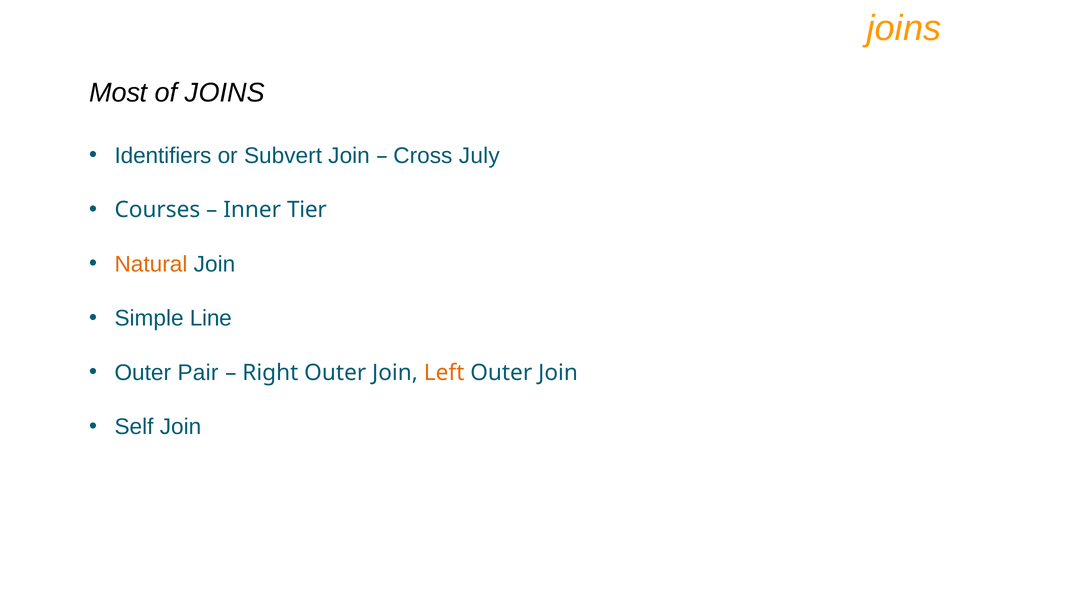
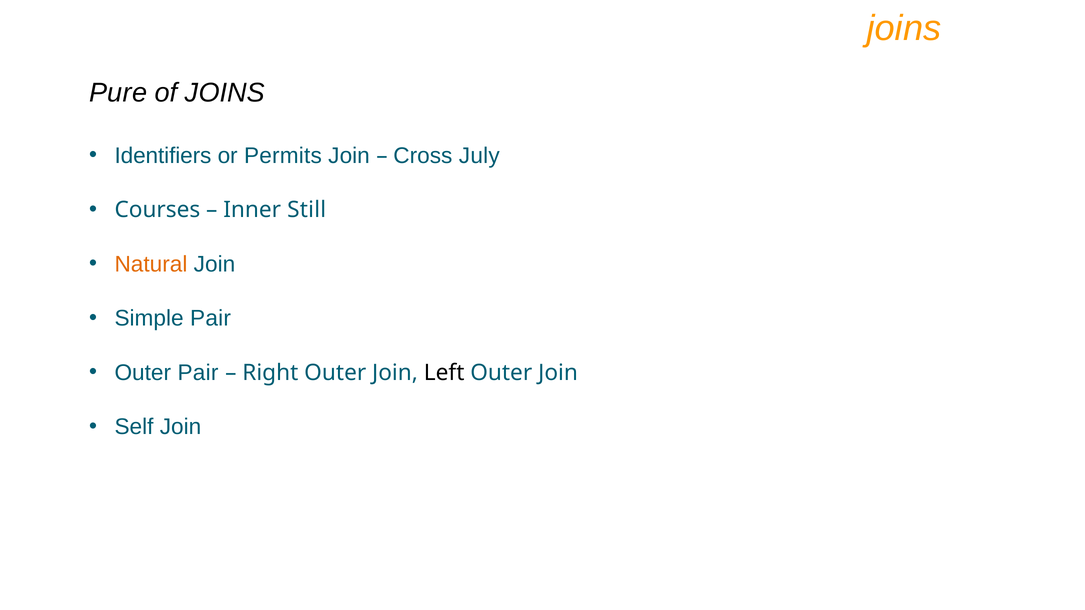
Most: Most -> Pure (118, 93)
Subvert: Subvert -> Permits (283, 156)
Tier: Tier -> Still (307, 210)
Simple Line: Line -> Pair (211, 319)
Left colour: orange -> black (444, 373)
